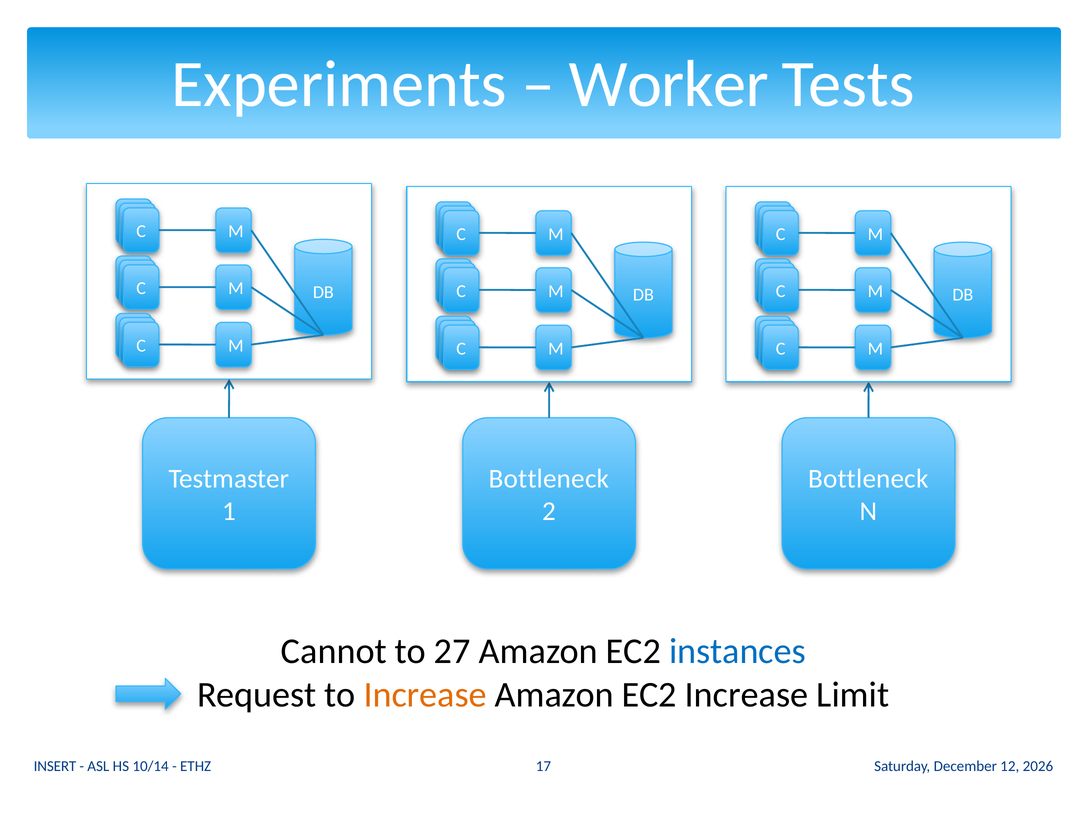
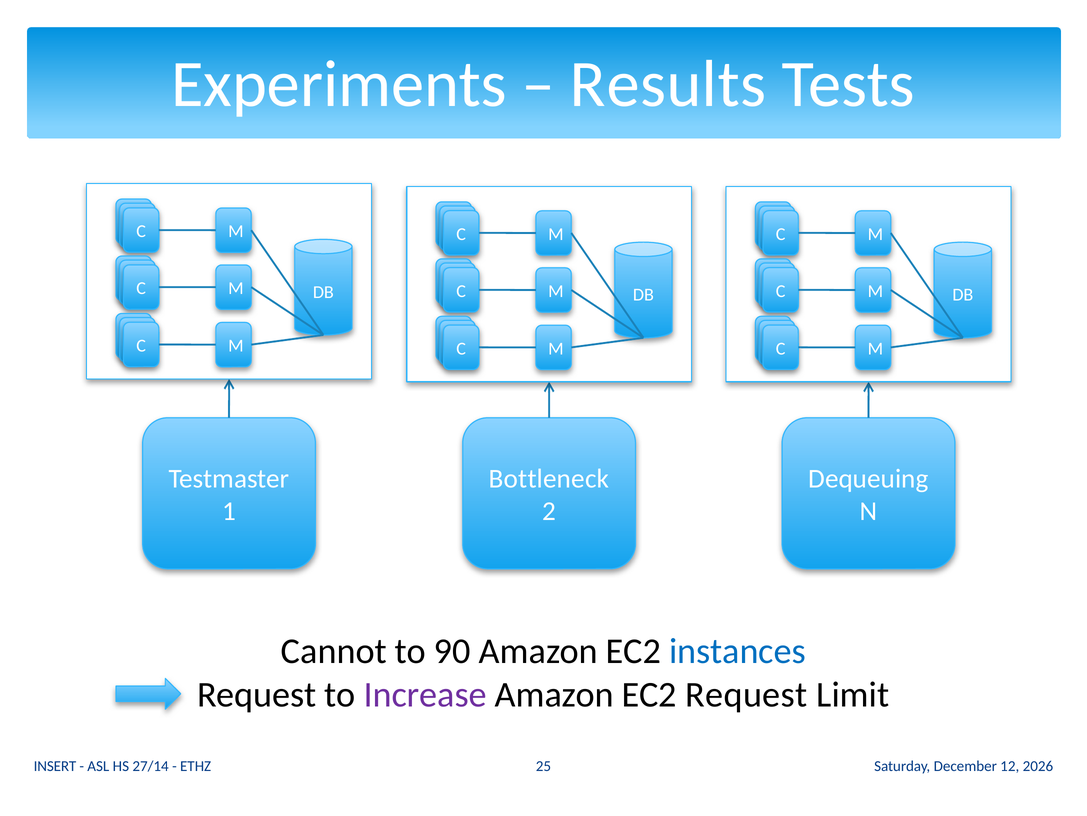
Worker: Worker -> Results (668, 84)
Bottleneck: Bottleneck -> Dequeuing (868, 478)
27: 27 -> 90 (452, 651)
Increase colour: orange -> purple (425, 694)
EC2 Increase: Increase -> Request (746, 694)
10/14: 10/14 -> 27/14 (151, 766)
17: 17 -> 25 (543, 766)
